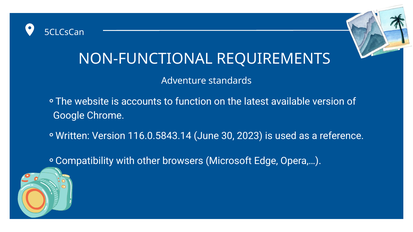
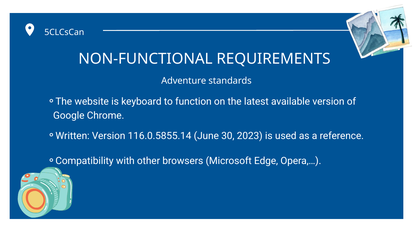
accounts: accounts -> keyboard (141, 102)
116.0.5843.14: 116.0.5843.14 -> 116.0.5855.14 (160, 136)
